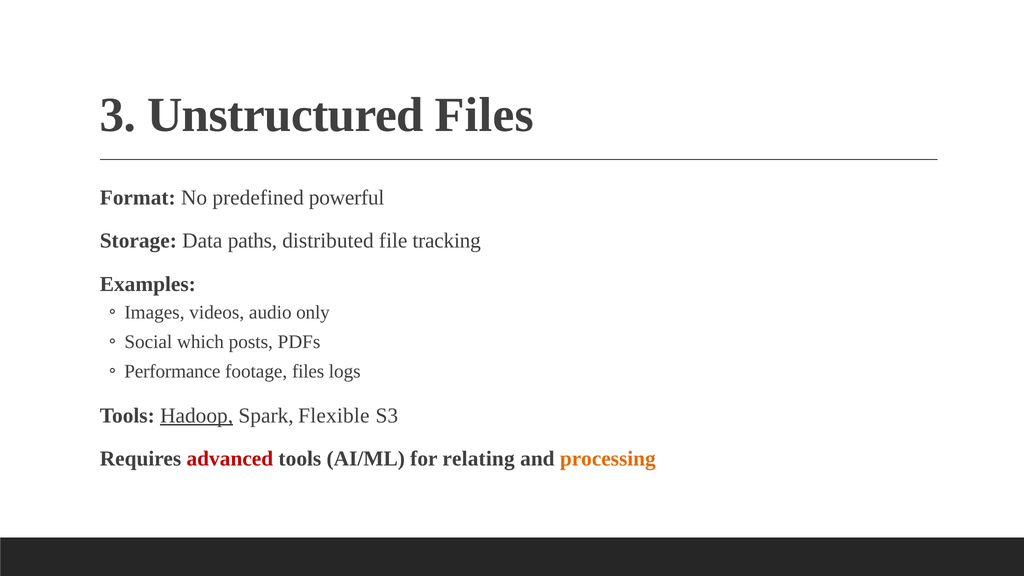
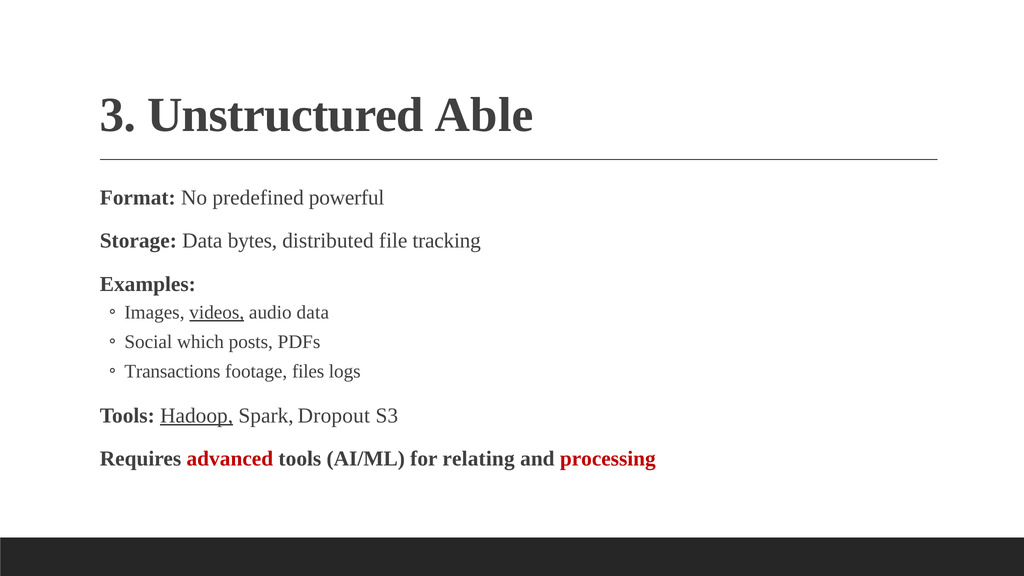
Unstructured Files: Files -> Able (484, 115)
paths: paths -> bytes (252, 241)
videos underline: none -> present (217, 312)
audio only: only -> data (313, 312)
Performance: Performance -> Transactions (172, 371)
Flexible: Flexible -> Dropout (334, 415)
processing colour: orange -> red (608, 459)
